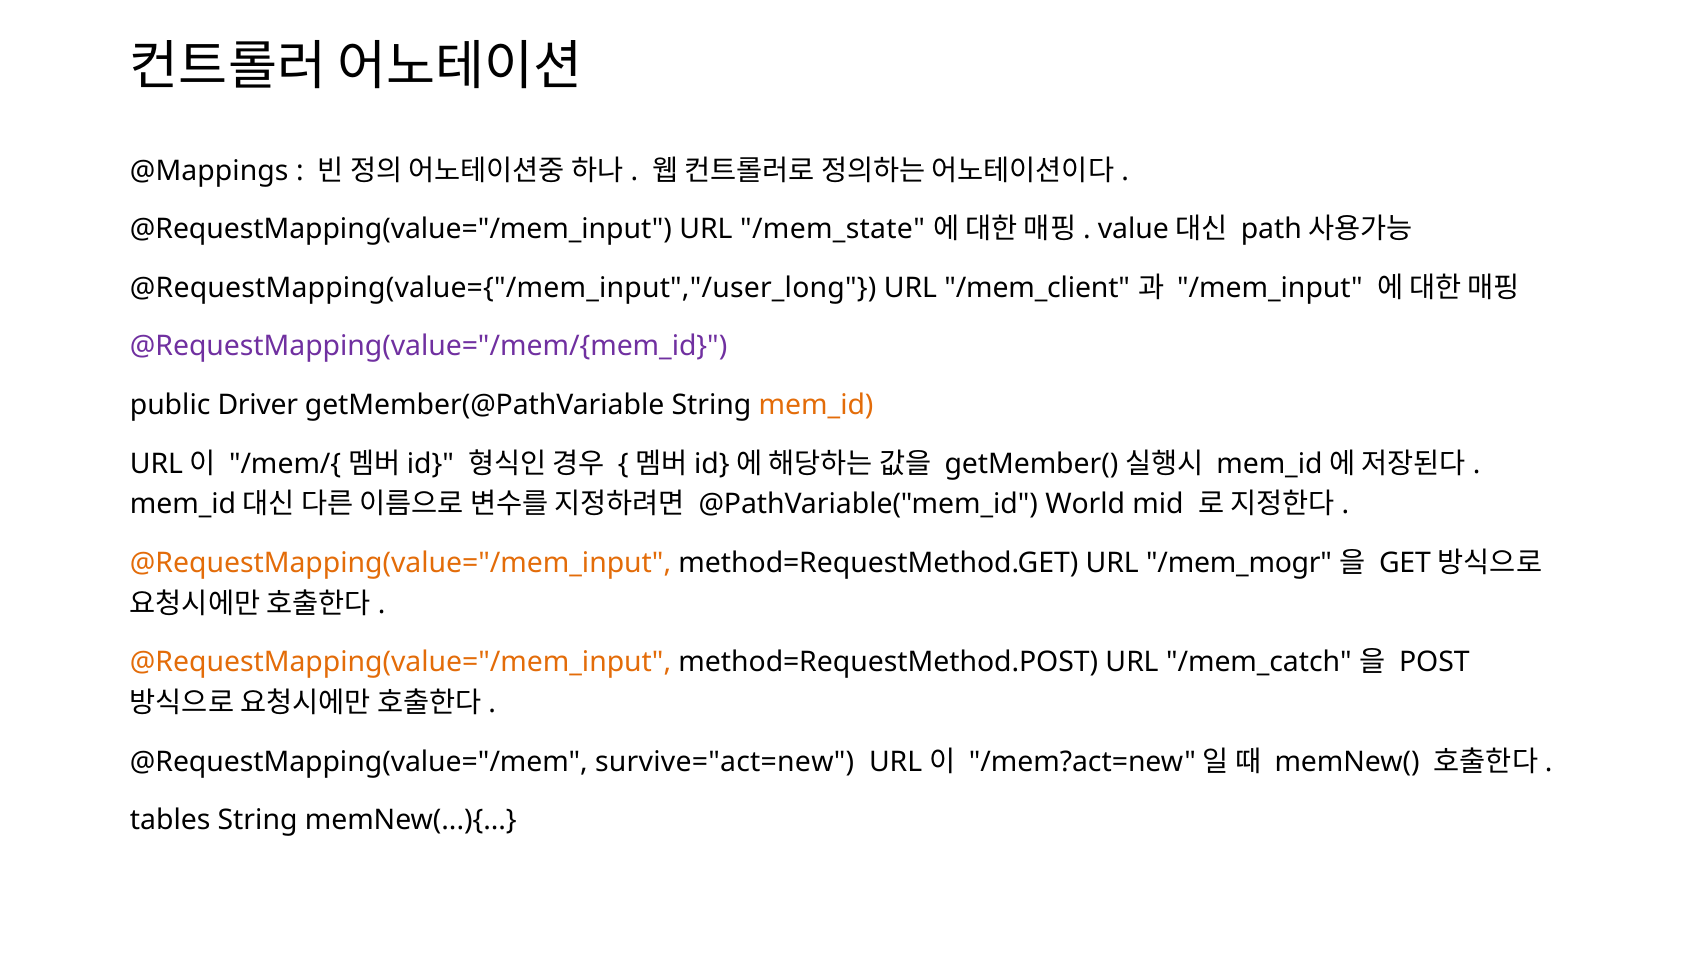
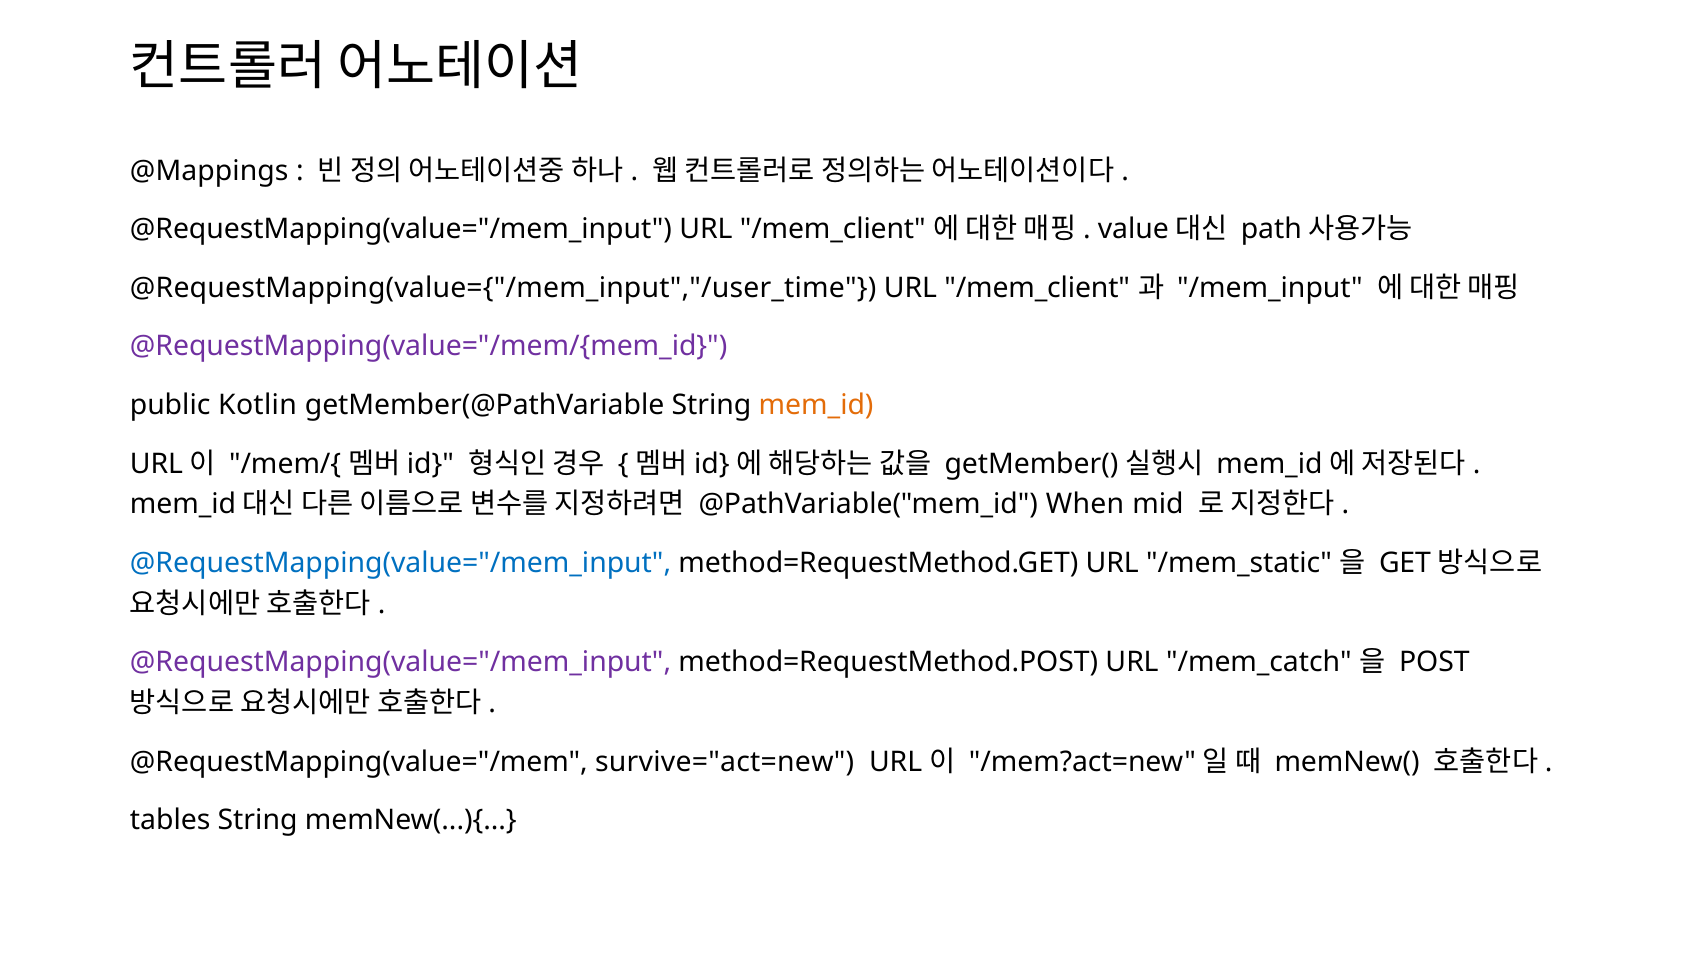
@RequestMapping(value="/mem_input URL /mem_state: /mem_state -> /mem_client (833, 229)
@RequestMapping(value={"/mem_input","/user_long: @RequestMapping(value={"/mem_input","/user_long -> @RequestMapping(value={"/mem_input","/user_time (503, 288)
Driver: Driver -> Kotlin (257, 405)
World: World -> When (1085, 505)
@RequestMapping(value="/mem_input colour: orange -> blue (401, 563)
/mem_mogr: /mem_mogr -> /mem_static (1239, 563)
@RequestMapping(value="/mem_input colour: orange -> purple (401, 663)
